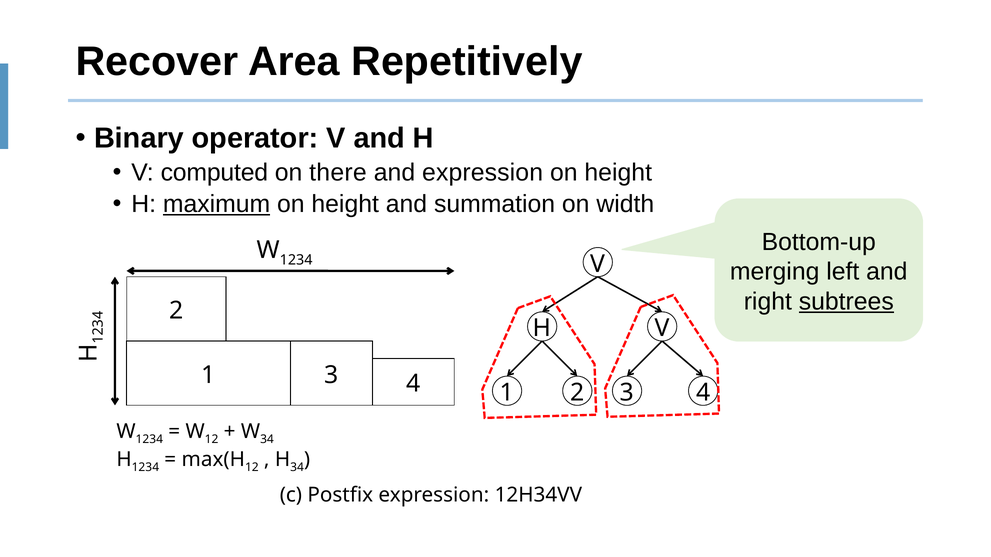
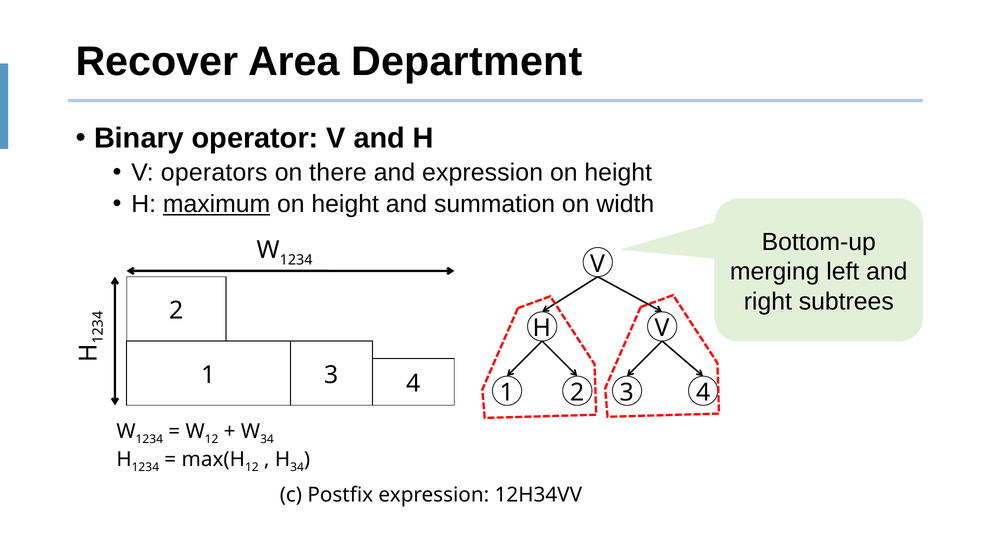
Repetitively: Repetitively -> Department (467, 62)
computed: computed -> operators (214, 173)
subtrees underline: present -> none (846, 302)
